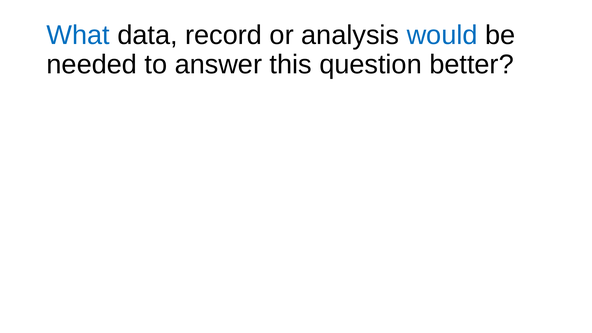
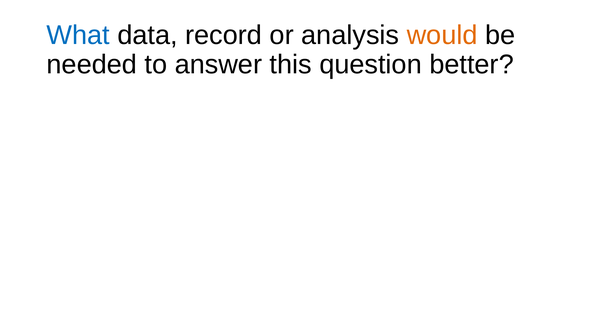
would colour: blue -> orange (442, 35)
